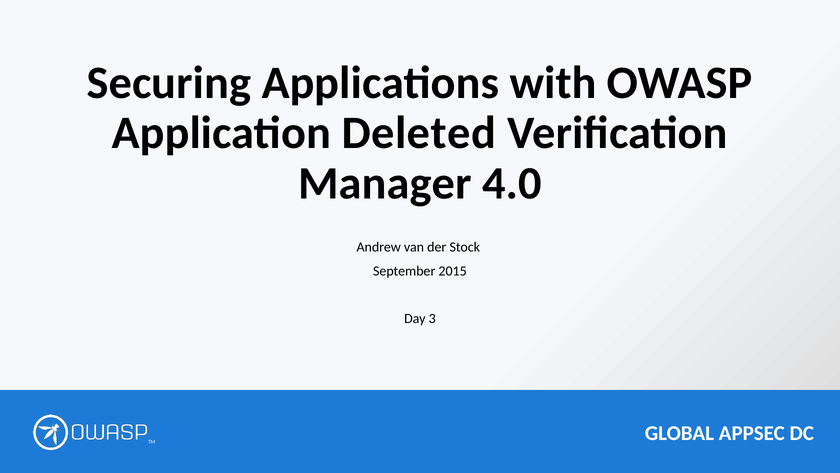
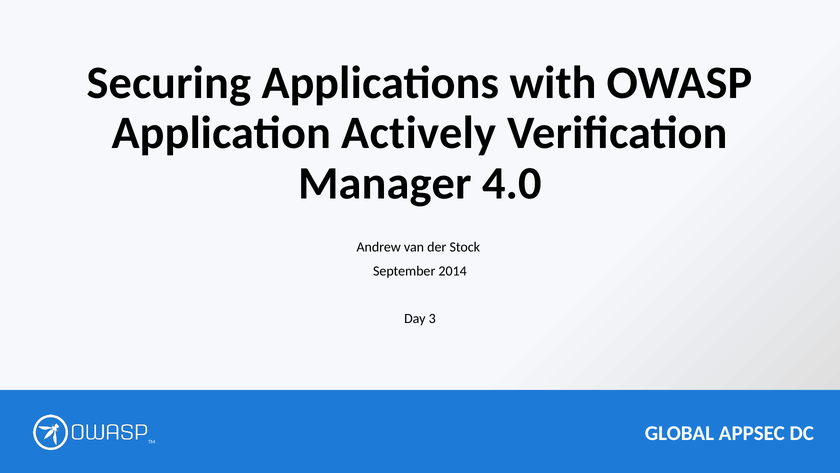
Deleted: Deleted -> Actively (419, 133)
2015: 2015 -> 2014 (453, 271)
